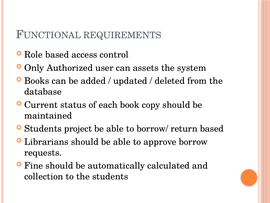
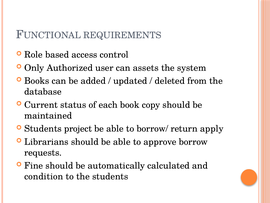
return based: based -> apply (212, 128)
collection: collection -> condition (44, 176)
